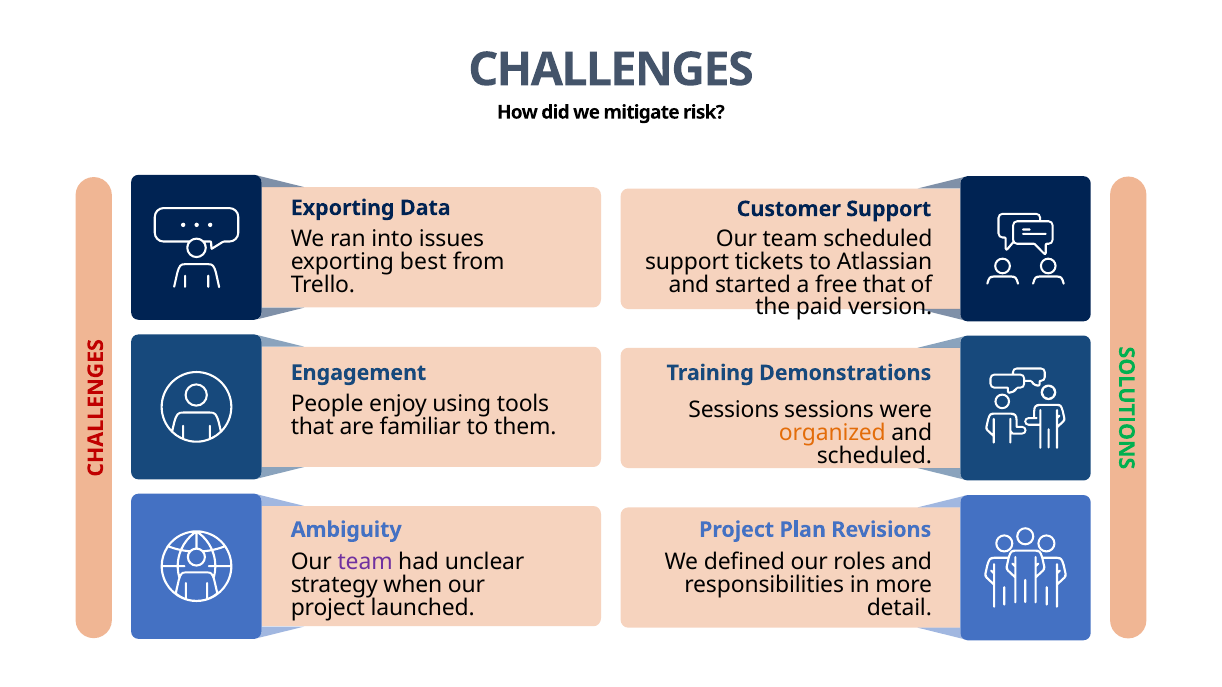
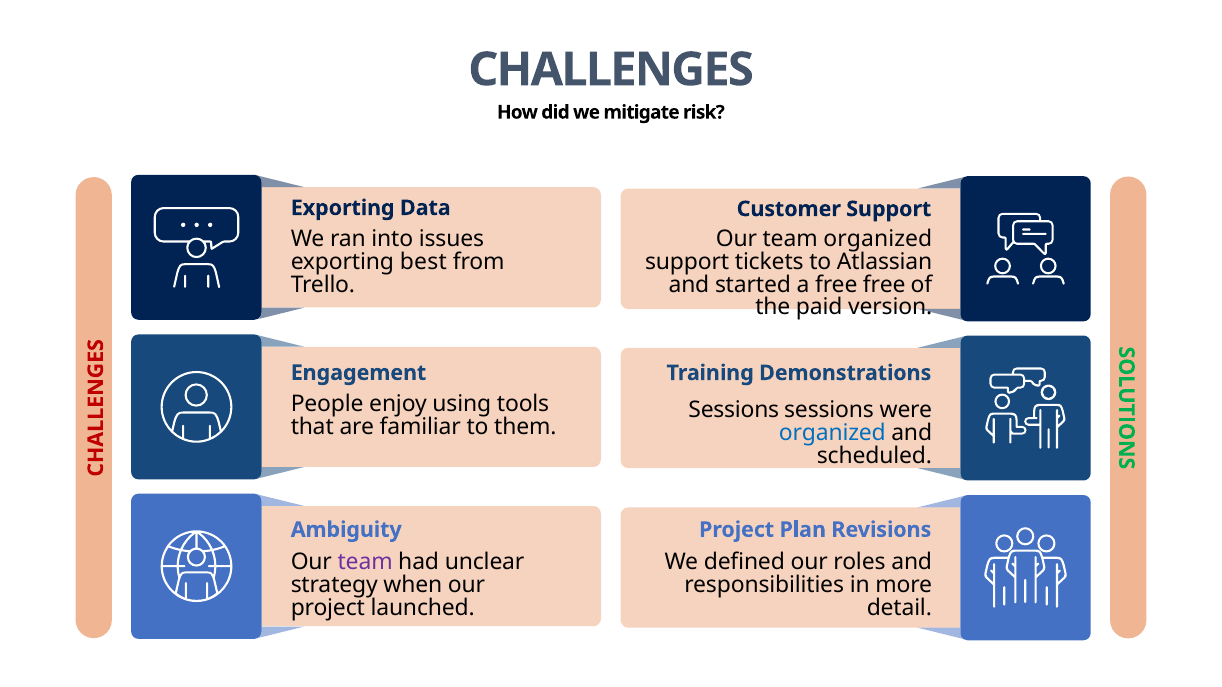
team scheduled: scheduled -> organized (878, 239)
free that: that -> free (884, 285)
organized colour: orange -> blue (832, 433)
